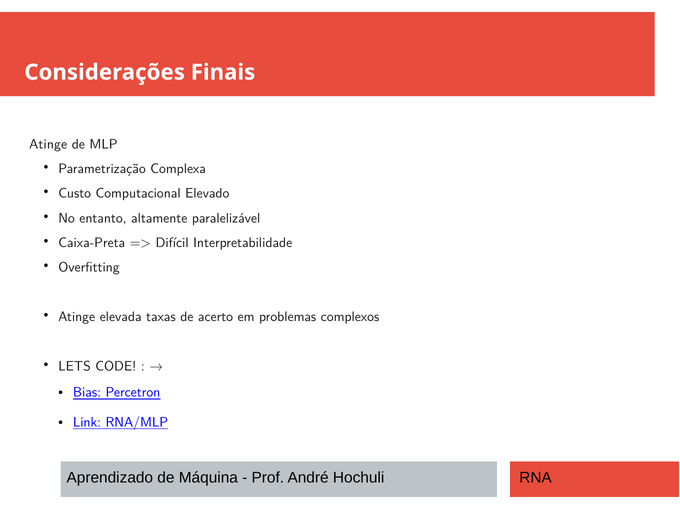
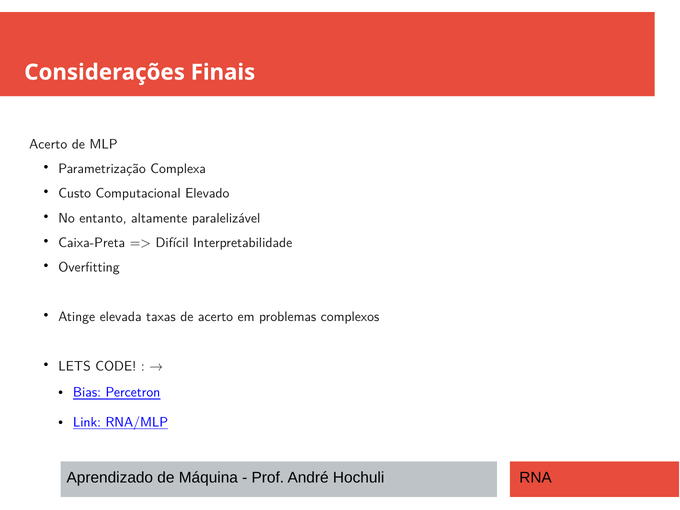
Atinge: Atinge -> Acerto (48, 144)
